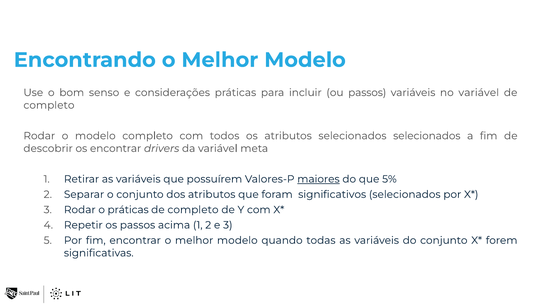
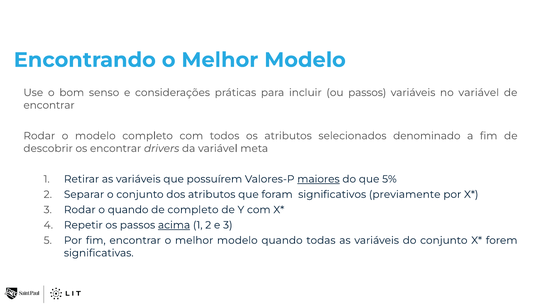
completo: completo -> encontrar (49, 105)
selecionados selecionados: selecionados -> denominado (427, 136)
significativos selecionados: selecionados -> previamente (405, 194)
o práticas: práticas -> quando (128, 210)
acima underline: none -> present (174, 225)
